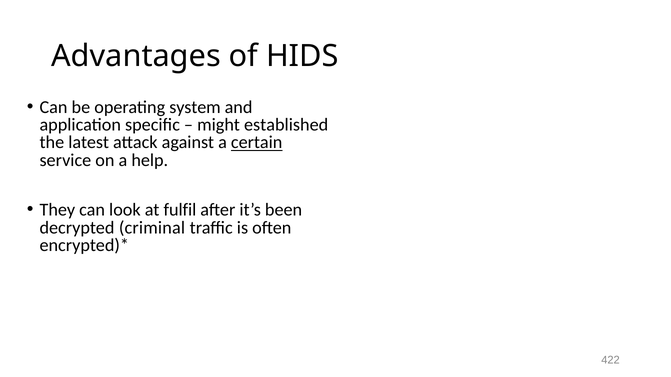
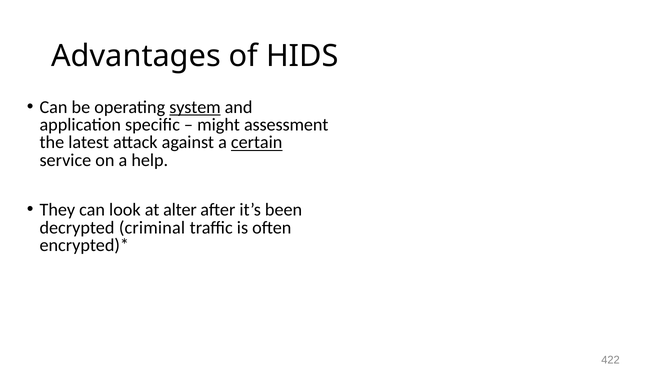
system underline: none -> present (195, 107)
established: established -> assessment (286, 125)
fulfil: fulfil -> alter (180, 210)
